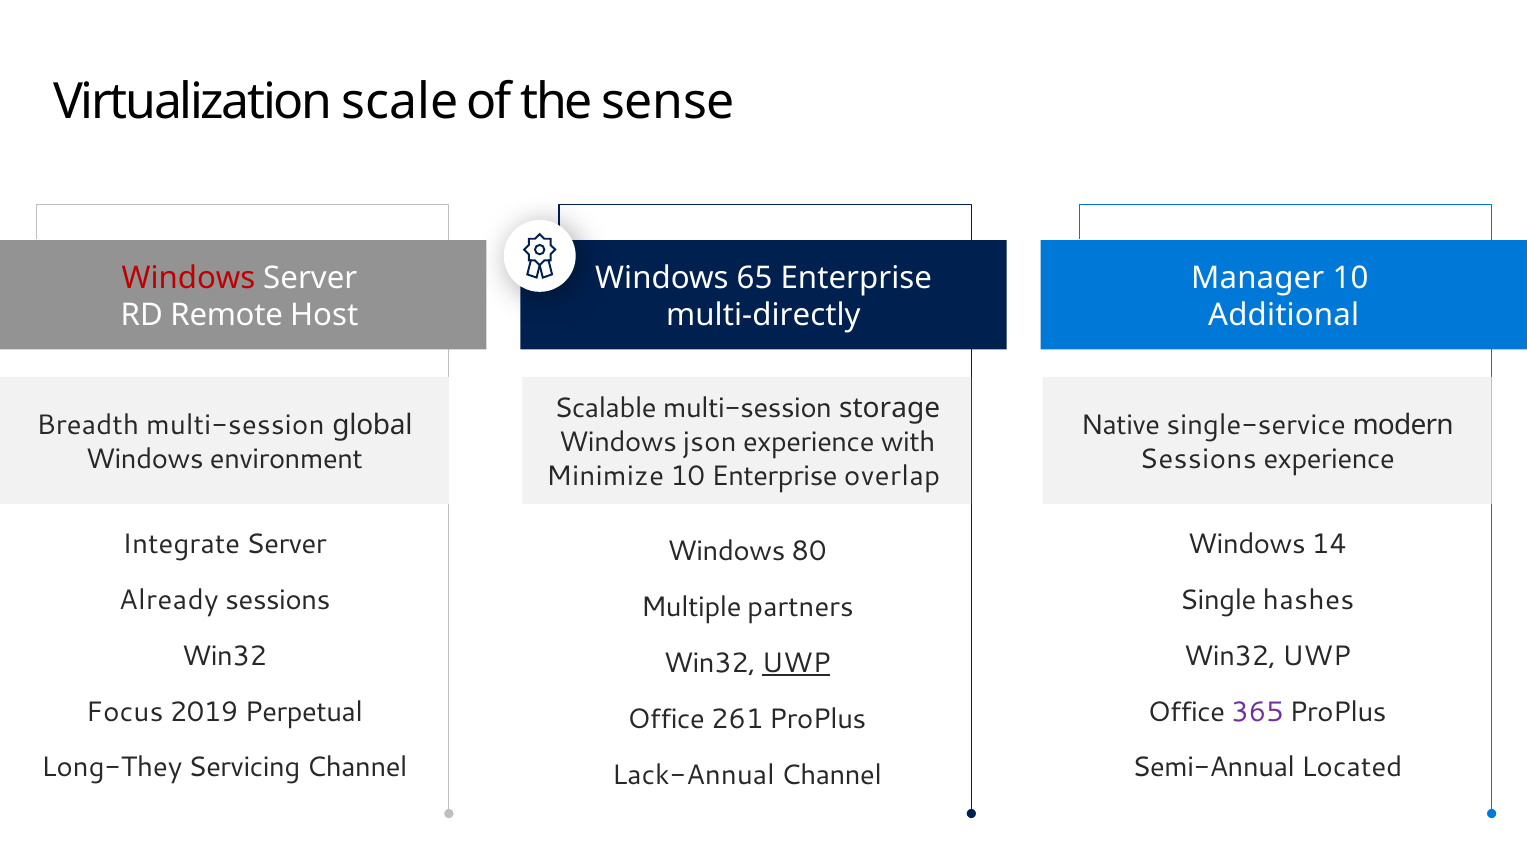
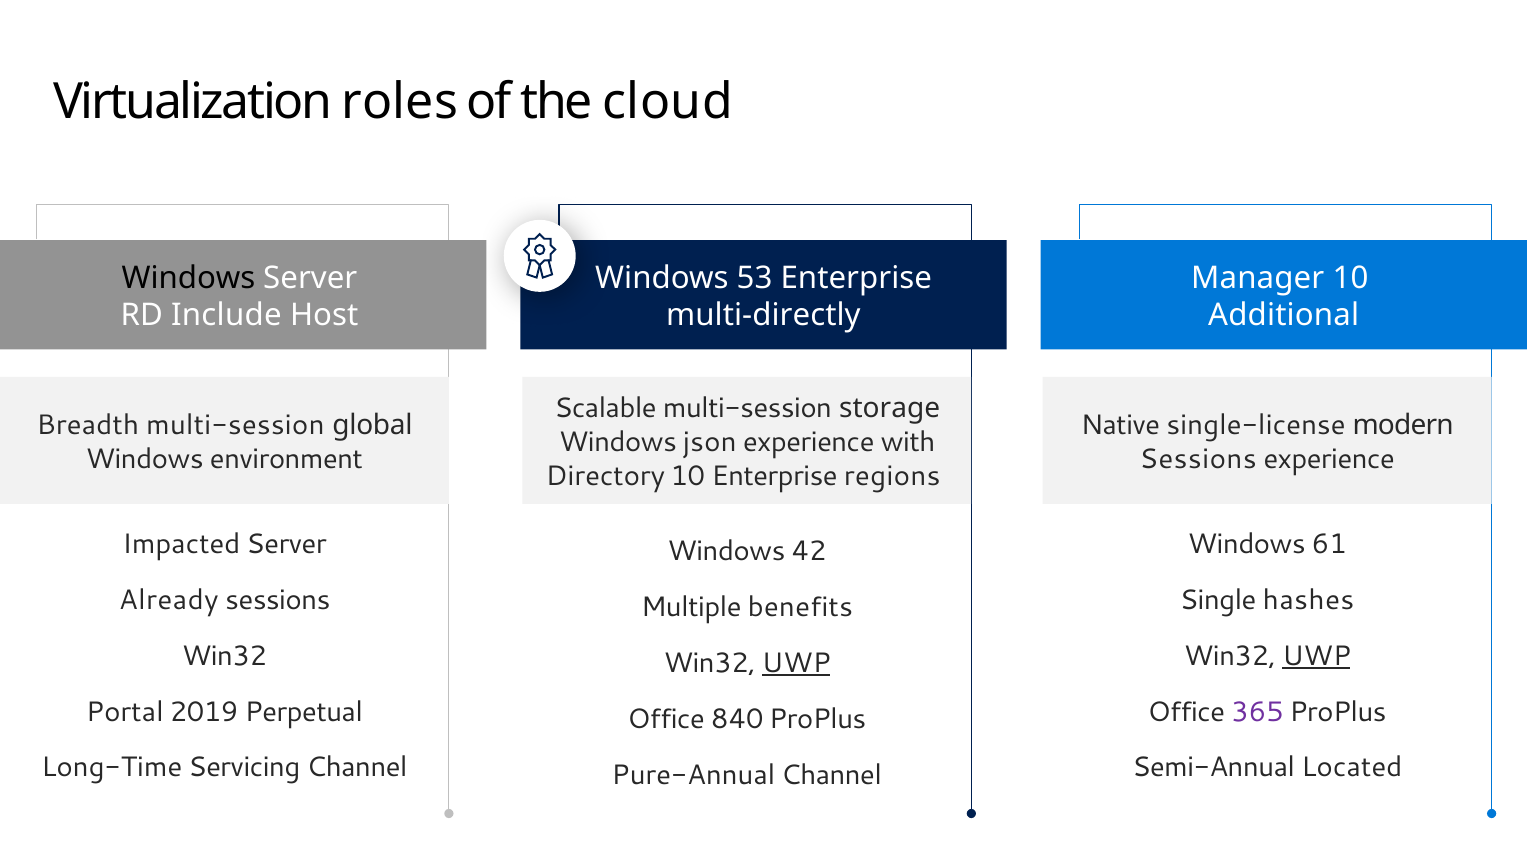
scale: scale -> roles (400, 102)
sense: sense -> cloud (668, 102)
Windows colour: red -> black (188, 278)
65: 65 -> 53 (755, 278)
Remote: Remote -> Include (226, 316)
single-service: single-service -> single-license (1256, 425)
Minimize: Minimize -> Directory (605, 476)
overlap: overlap -> regions (892, 476)
Integrate: Integrate -> Impacted (181, 544)
14: 14 -> 61 (1329, 544)
80: 80 -> 42 (809, 551)
partners: partners -> benefits (800, 607)
UWP underline: none -> present (1317, 656)
Focus: Focus -> Portal (125, 712)
261: 261 -> 840 (737, 719)
Long-They: Long-They -> Long-Time (112, 768)
Lack-Annual: Lack-Annual -> Pure-Annual (693, 775)
